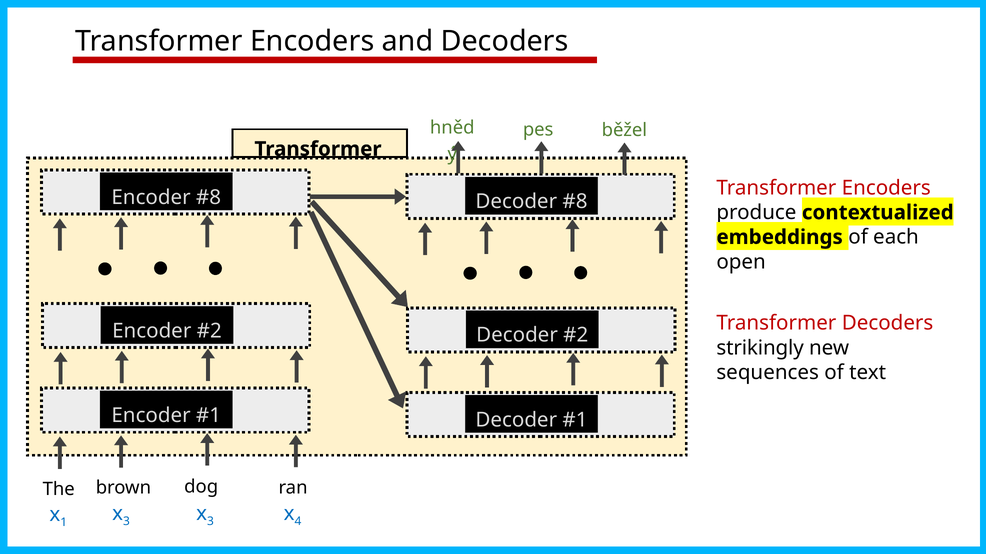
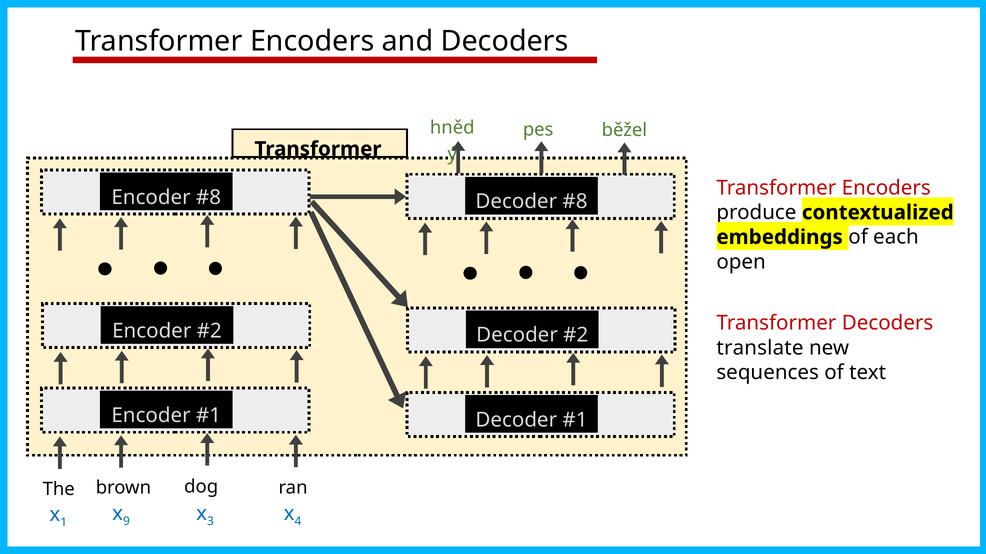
strikingly: strikingly -> translate (760, 348)
3: 3 -> 9 (126, 522)
